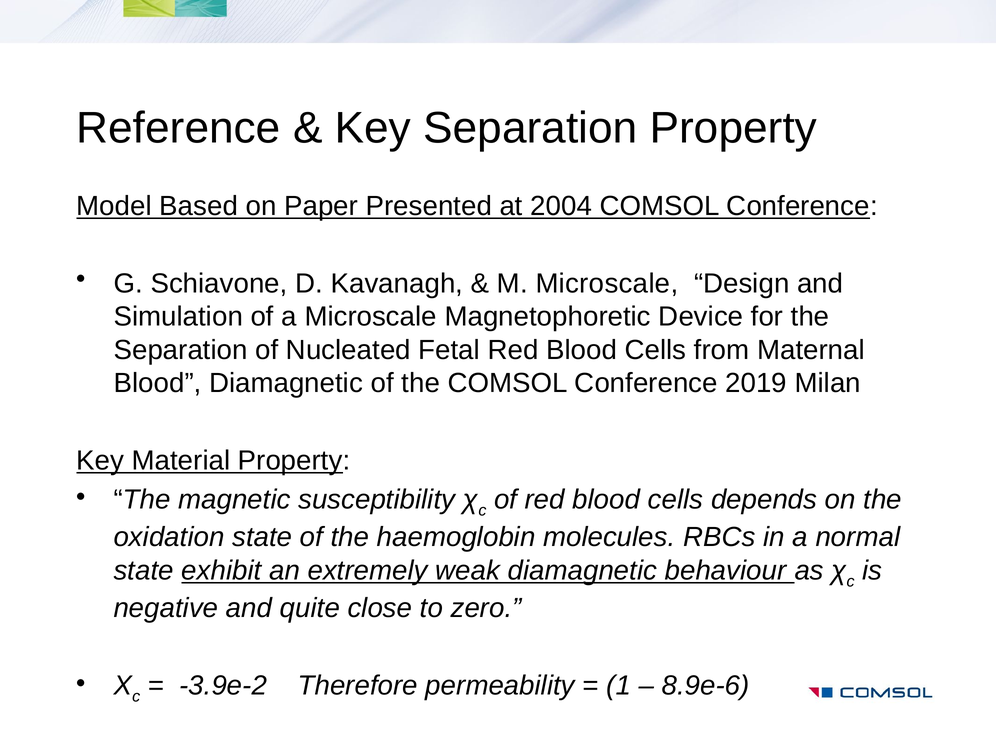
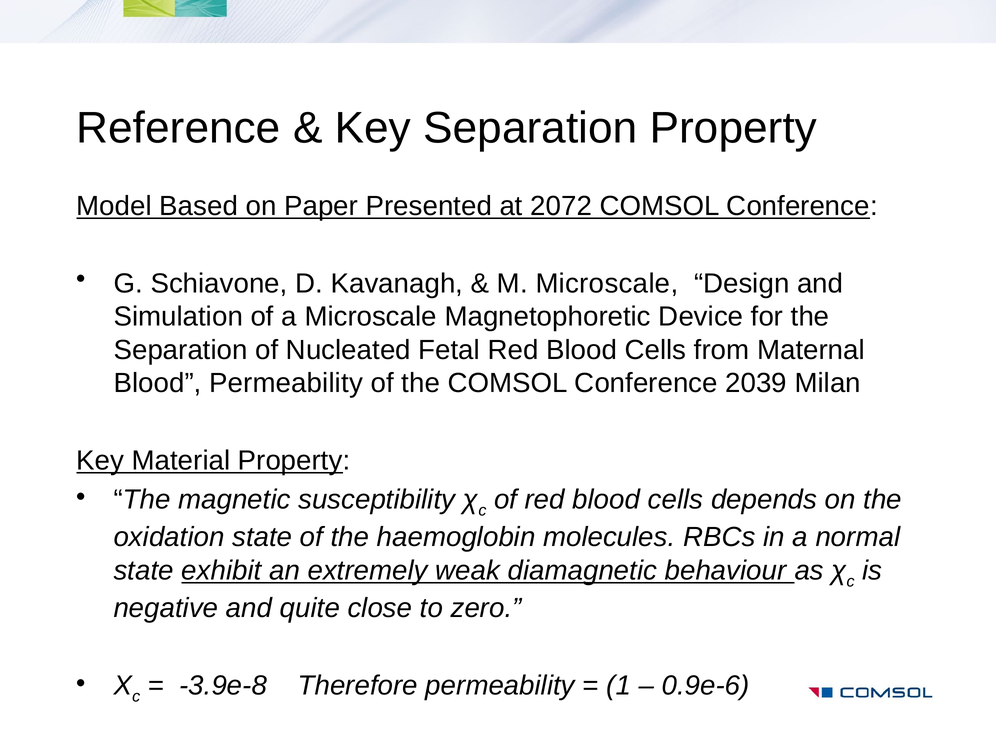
2004: 2004 -> 2072 (561, 206)
Blood Diamagnetic: Diamagnetic -> Permeability (286, 383)
2019: 2019 -> 2039 (756, 383)
-3.9e-2: -3.9e-2 -> -3.9e-8 (223, 686)
8.9e-6: 8.9e-6 -> 0.9e-6 (706, 686)
